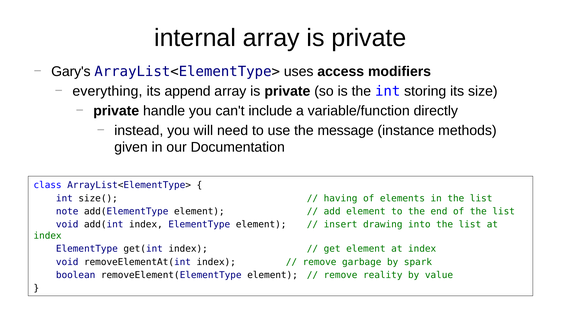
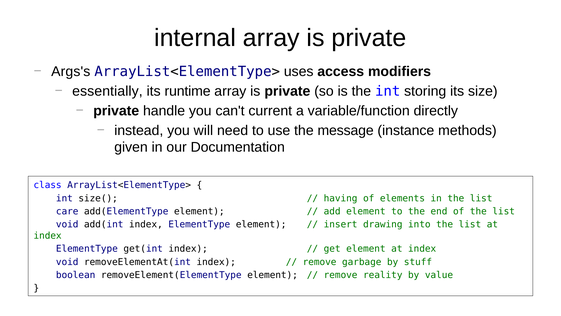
Gary's: Gary's -> Args's (71, 71)
everything: everything -> essentially (107, 91)
append: append -> runtime (188, 91)
include: include -> current (270, 111)
note: note -> care (67, 211)
spark: spark -> stuff (418, 262)
